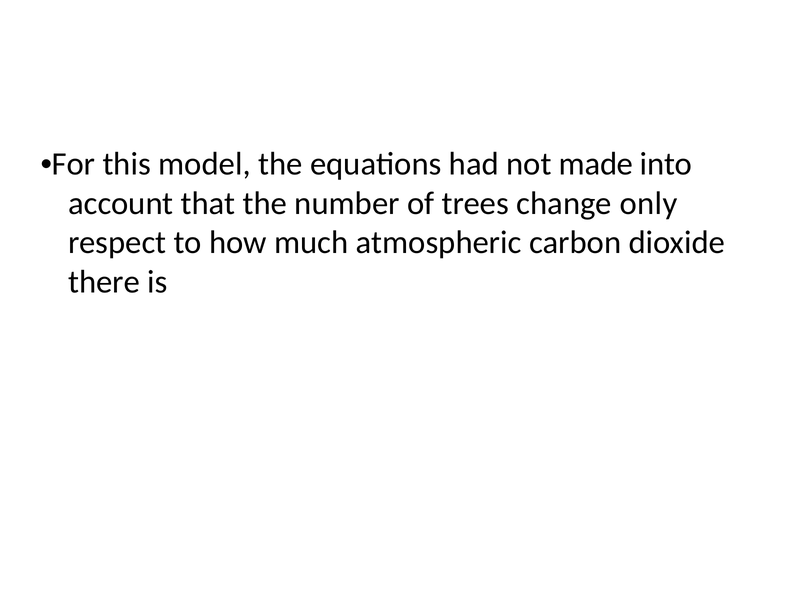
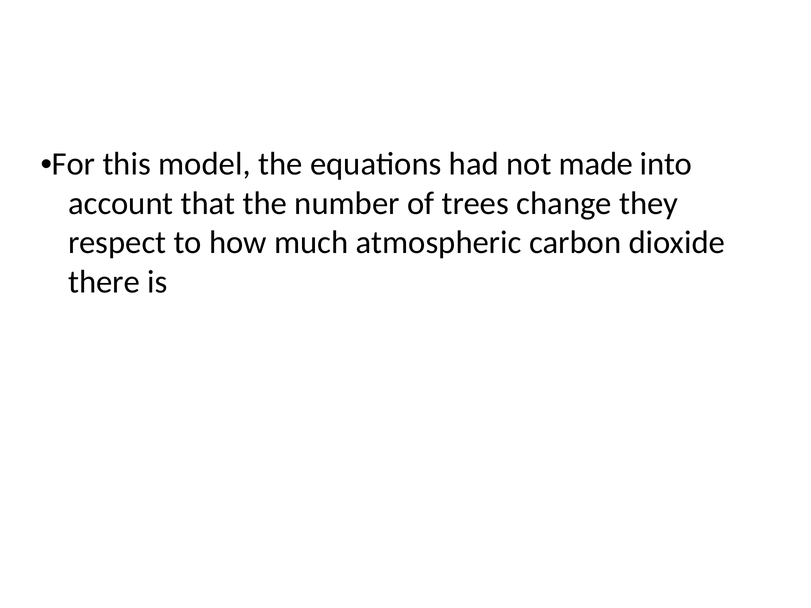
only: only -> they (649, 203)
